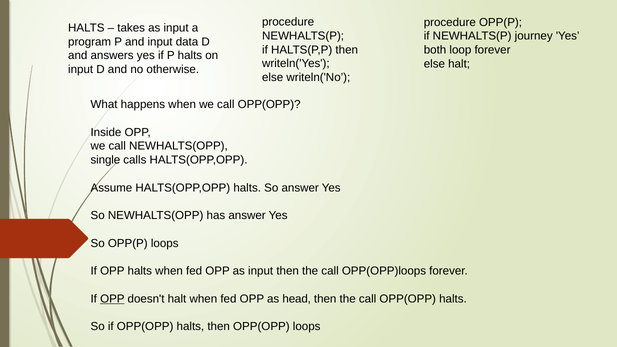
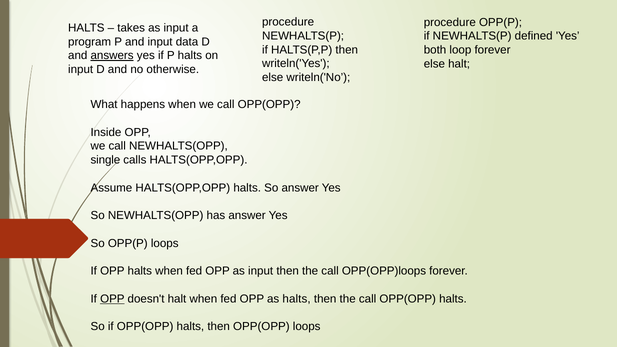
journey: journey -> defined (534, 36)
answers underline: none -> present (112, 56)
as head: head -> halts (297, 299)
